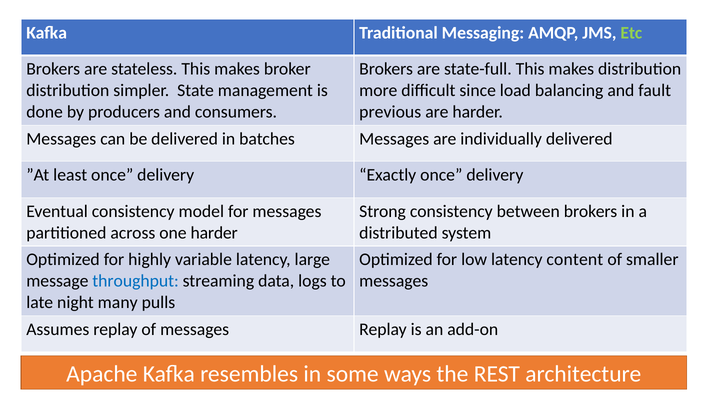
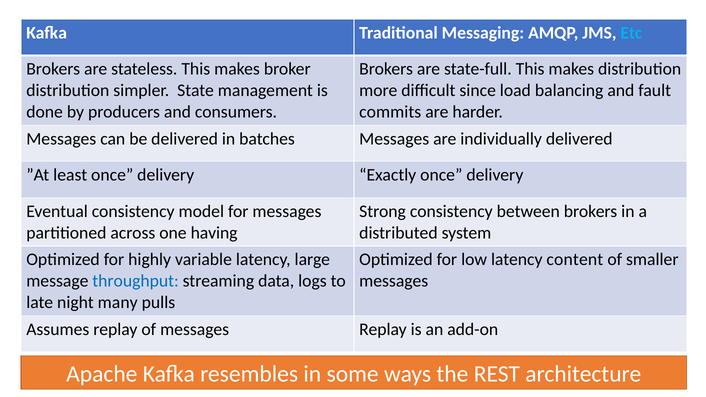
Etc colour: light green -> light blue (631, 33)
previous: previous -> commits (390, 112)
one harder: harder -> having (214, 233)
